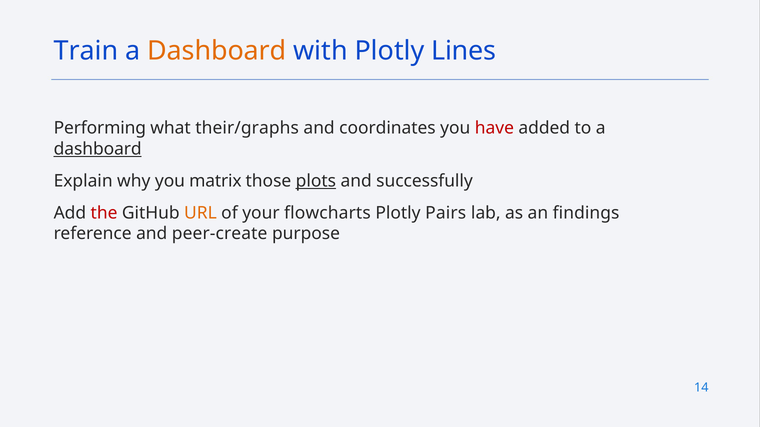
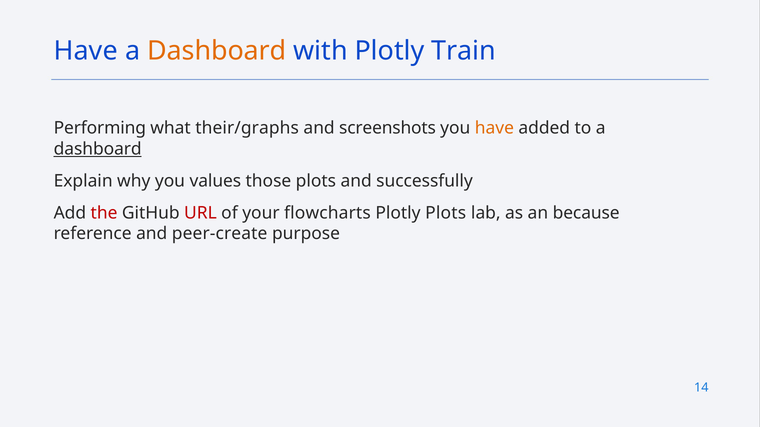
Train: Train -> Have (86, 51)
Lines: Lines -> Train (464, 51)
coordinates: coordinates -> screenshots (388, 128)
have colour: red -> orange (494, 128)
matrix: matrix -> values (215, 181)
plots underline: present -> none (316, 181)
URL colour: orange -> red (200, 213)
Plotly Pairs: Pairs -> Plots (446, 213)
findings: findings -> because (586, 213)
